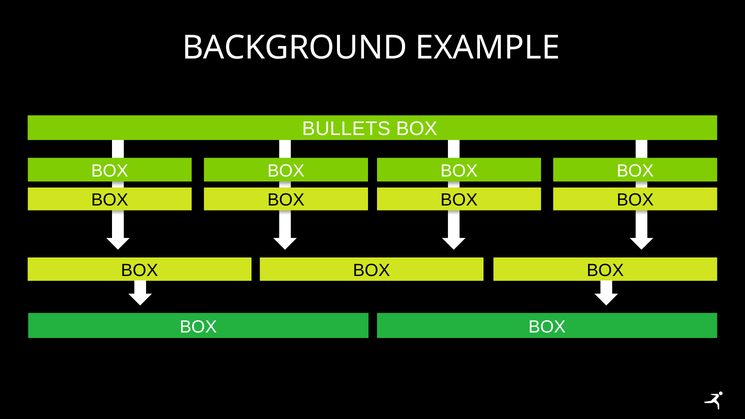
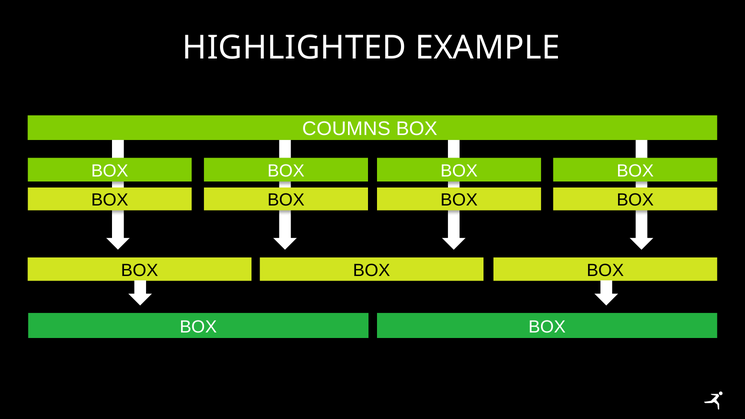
BACKGROUND: BACKGROUND -> HIGHLIGHTED (294, 48)
BULLETS: BULLETS -> COUMNS (346, 129)
